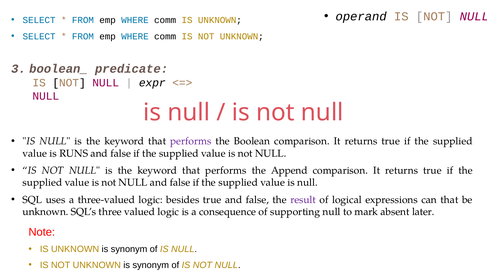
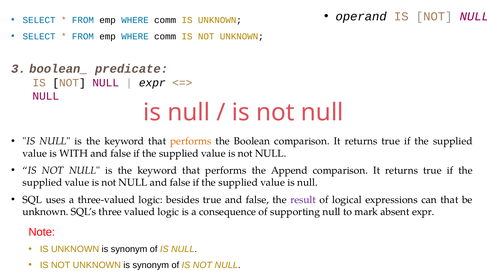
performs colour: purple -> orange (191, 141)
RUNS: RUNS -> WITH (74, 153)
absent later: later -> expr (423, 212)
